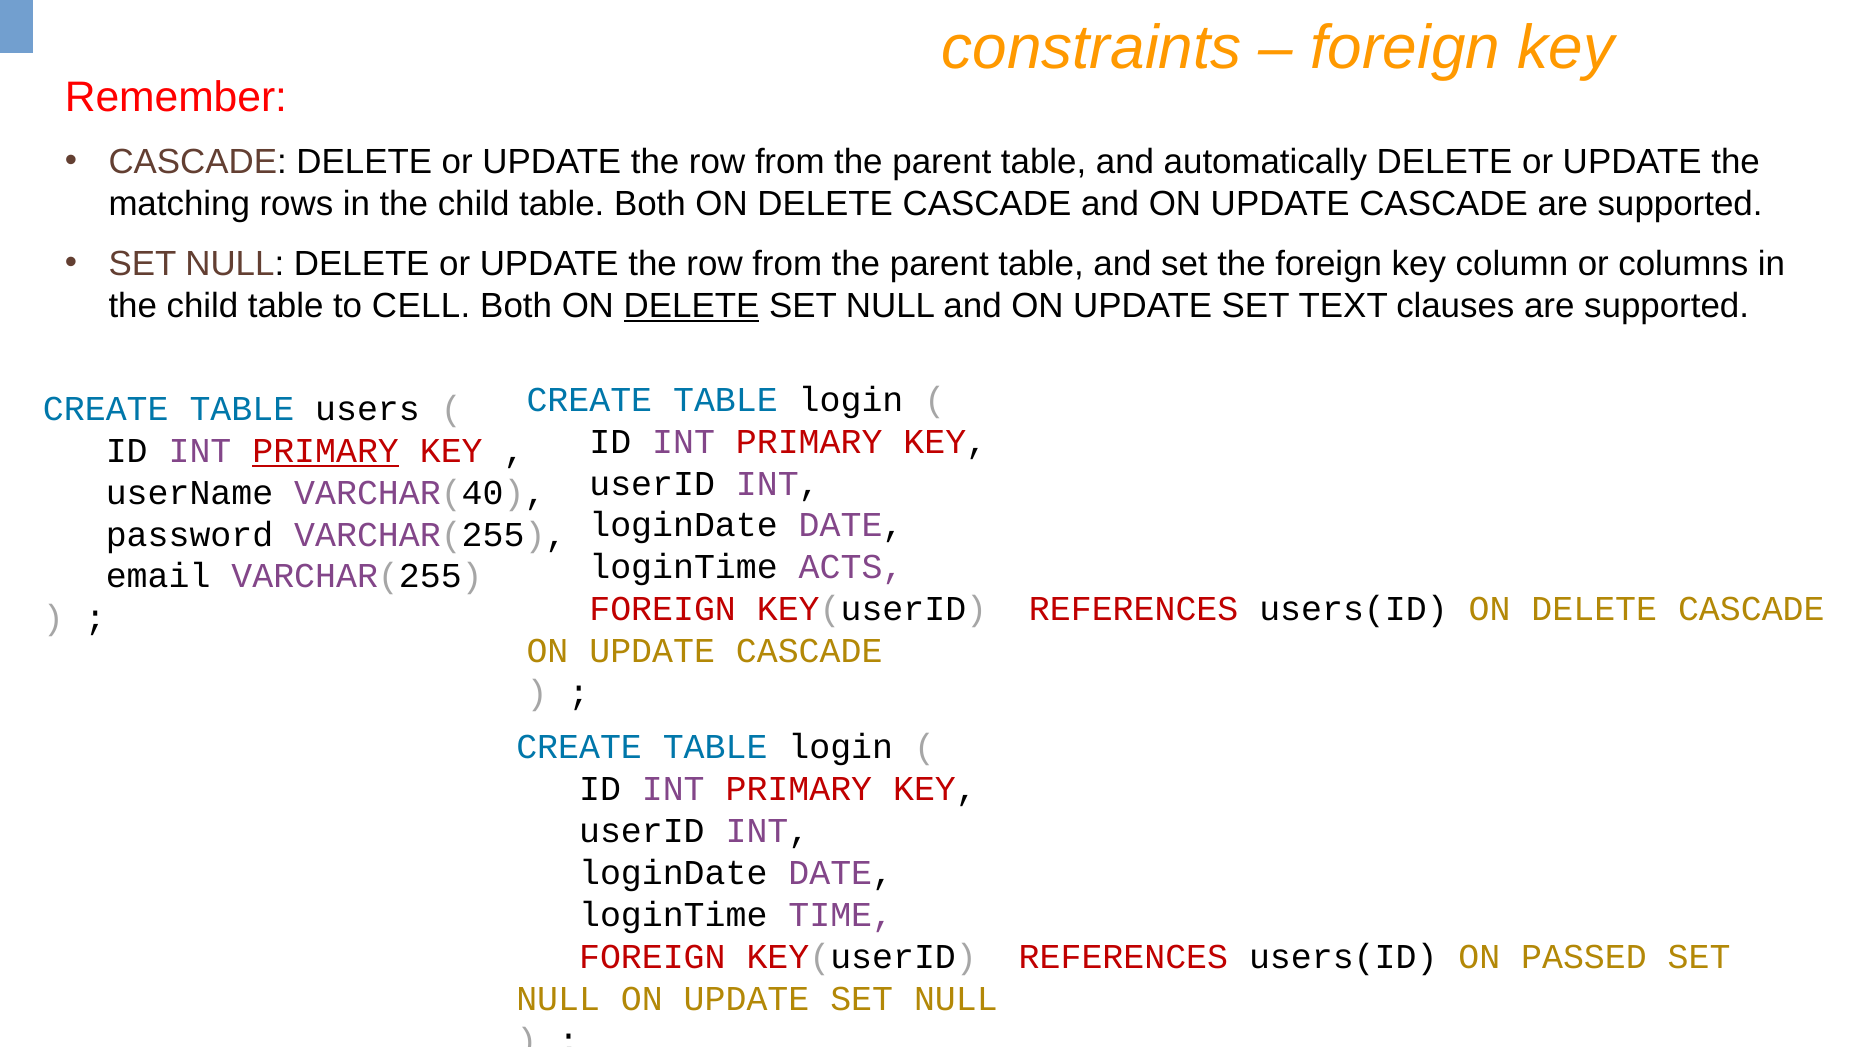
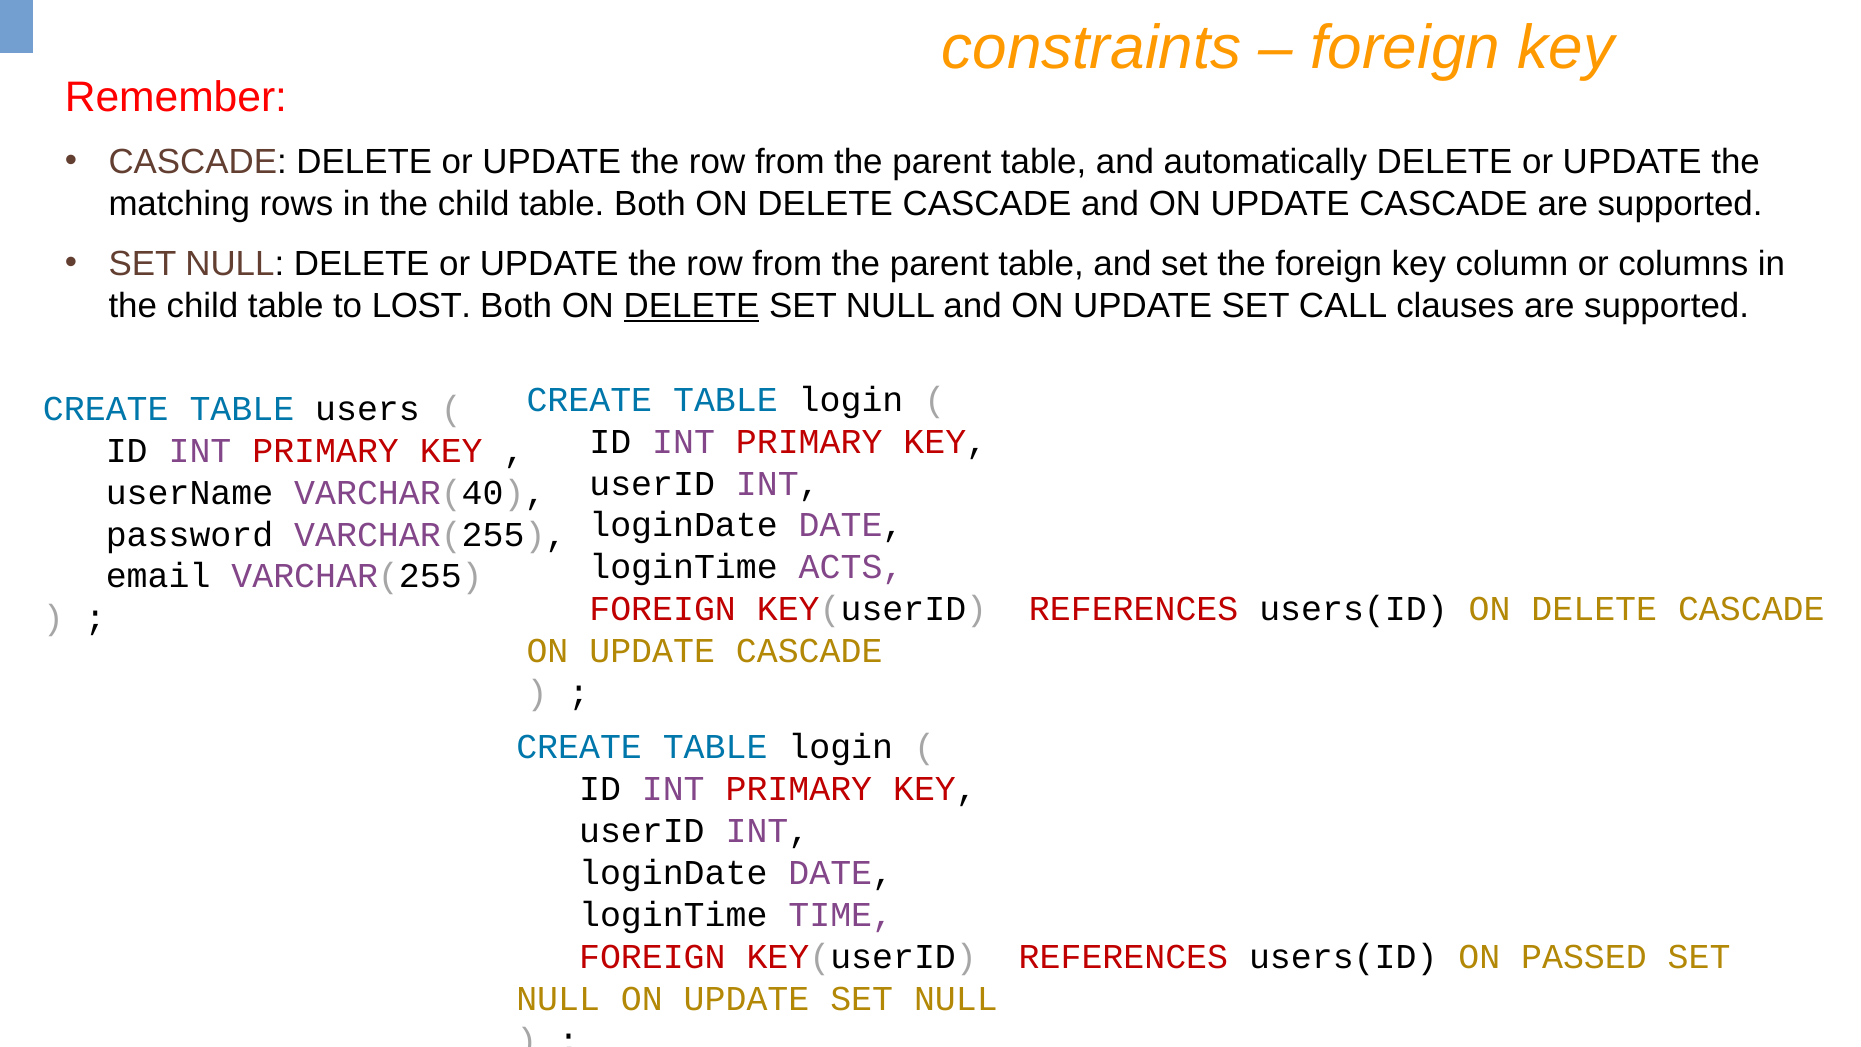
CELL: CELL -> LOST (421, 306)
TEXT: TEXT -> CALL (1343, 306)
PRIMARY underline: present -> none (326, 451)
